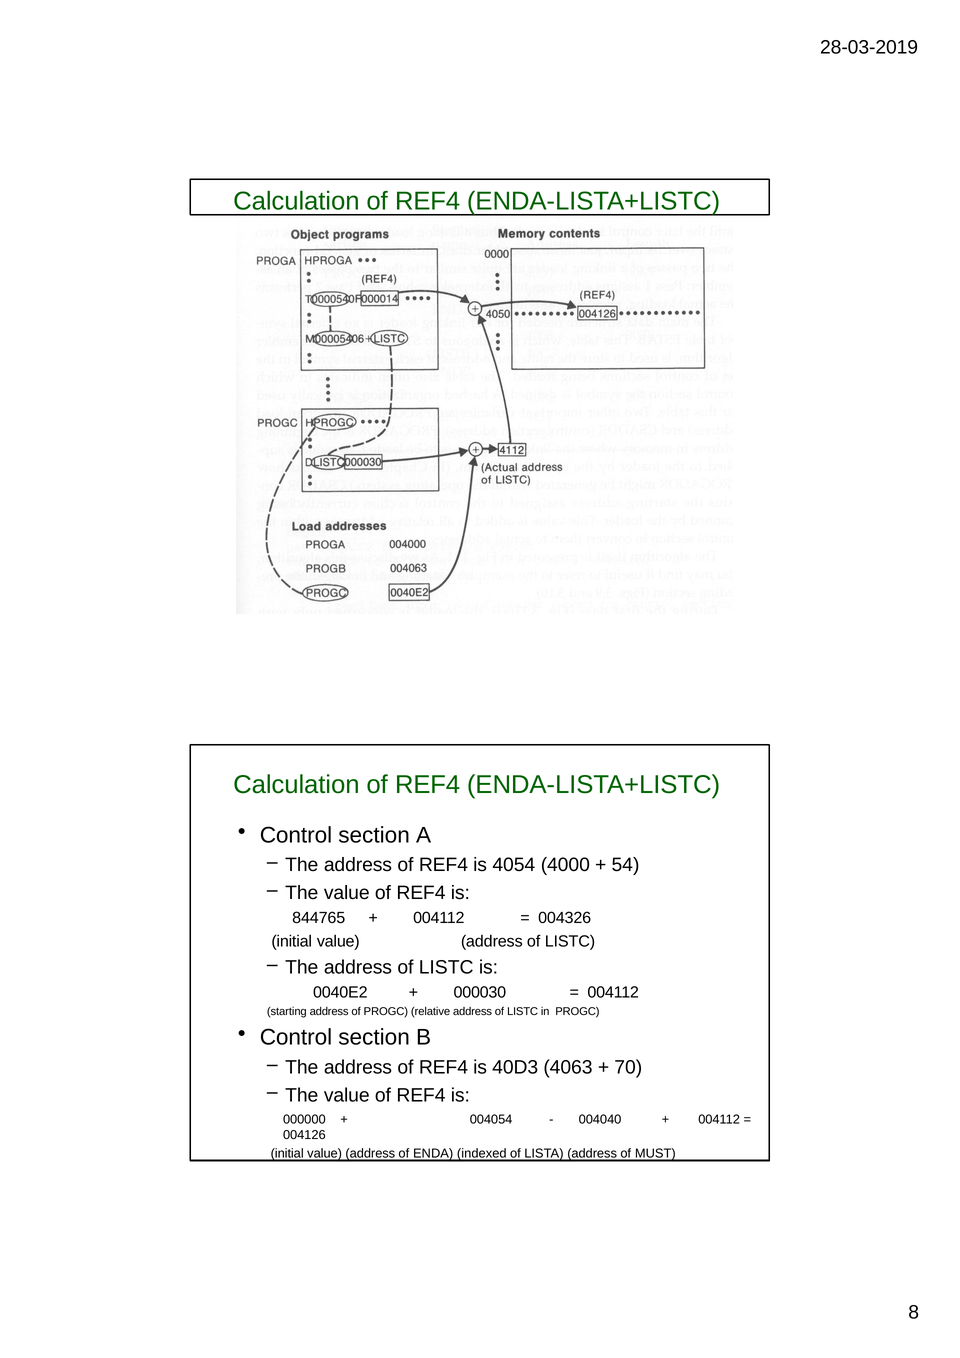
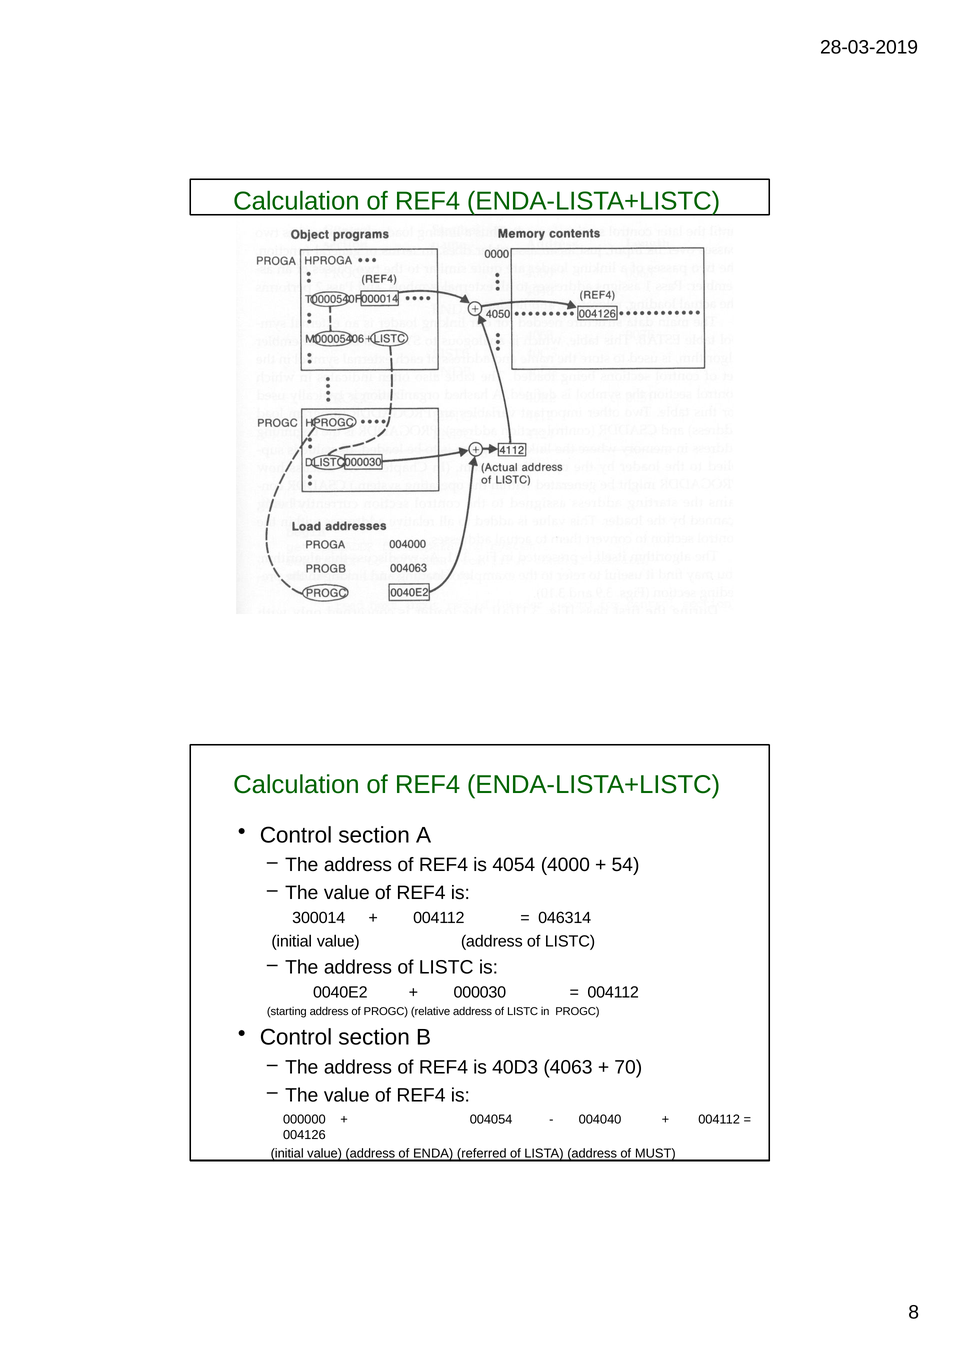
844765: 844765 -> 300014 (319, 918)
004326: 004326 -> 046314 (565, 918)
indexed: indexed -> referred (482, 1154)
